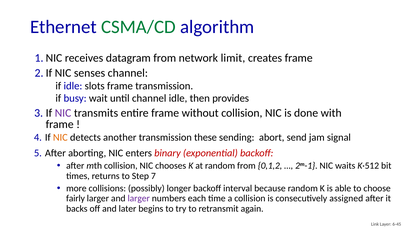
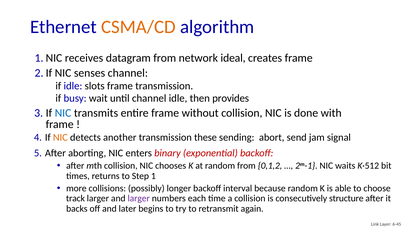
CSMA/CD colour: green -> orange (138, 27)
limit: limit -> ideal (233, 58)
NIC colour: purple -> blue (63, 113)
7: 7 -> 1 (153, 176)
fairly: fairly -> track (75, 198)
assigned: assigned -> structure (346, 198)
